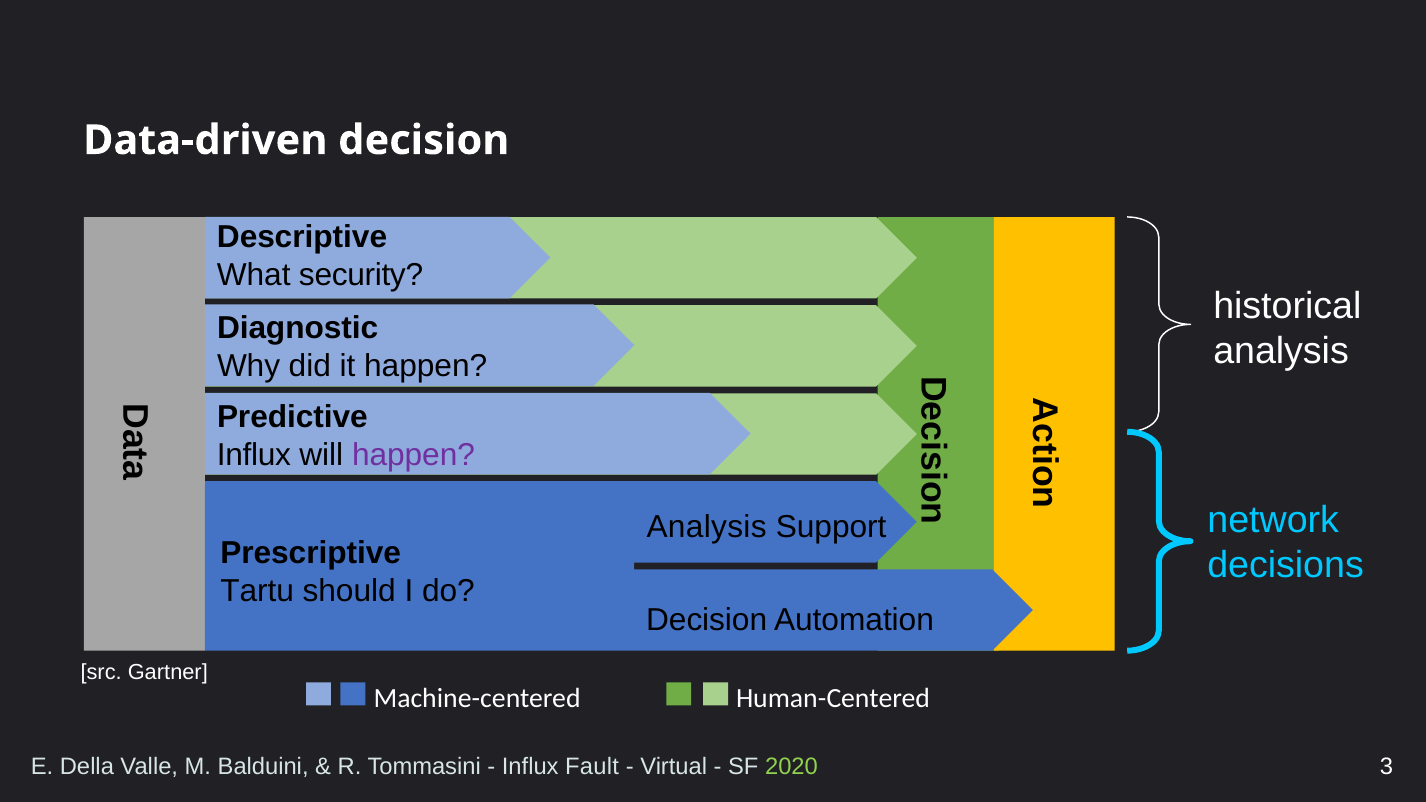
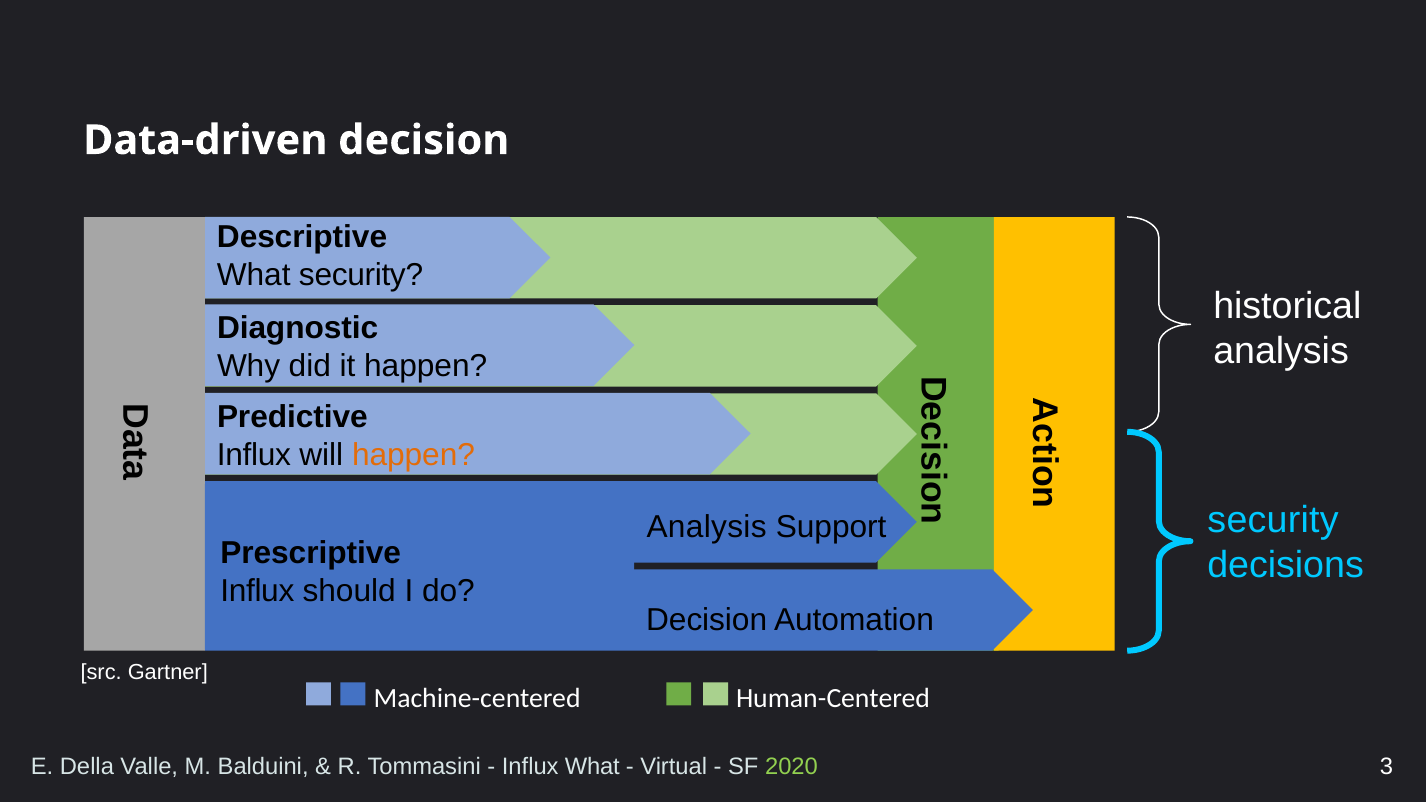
happen colour: purple -> orange (413, 455)
network: network -> security (1273, 521)
Tartu: Tartu -> Influx (257, 591)
Influx Fault: Fault -> What (592, 767)
